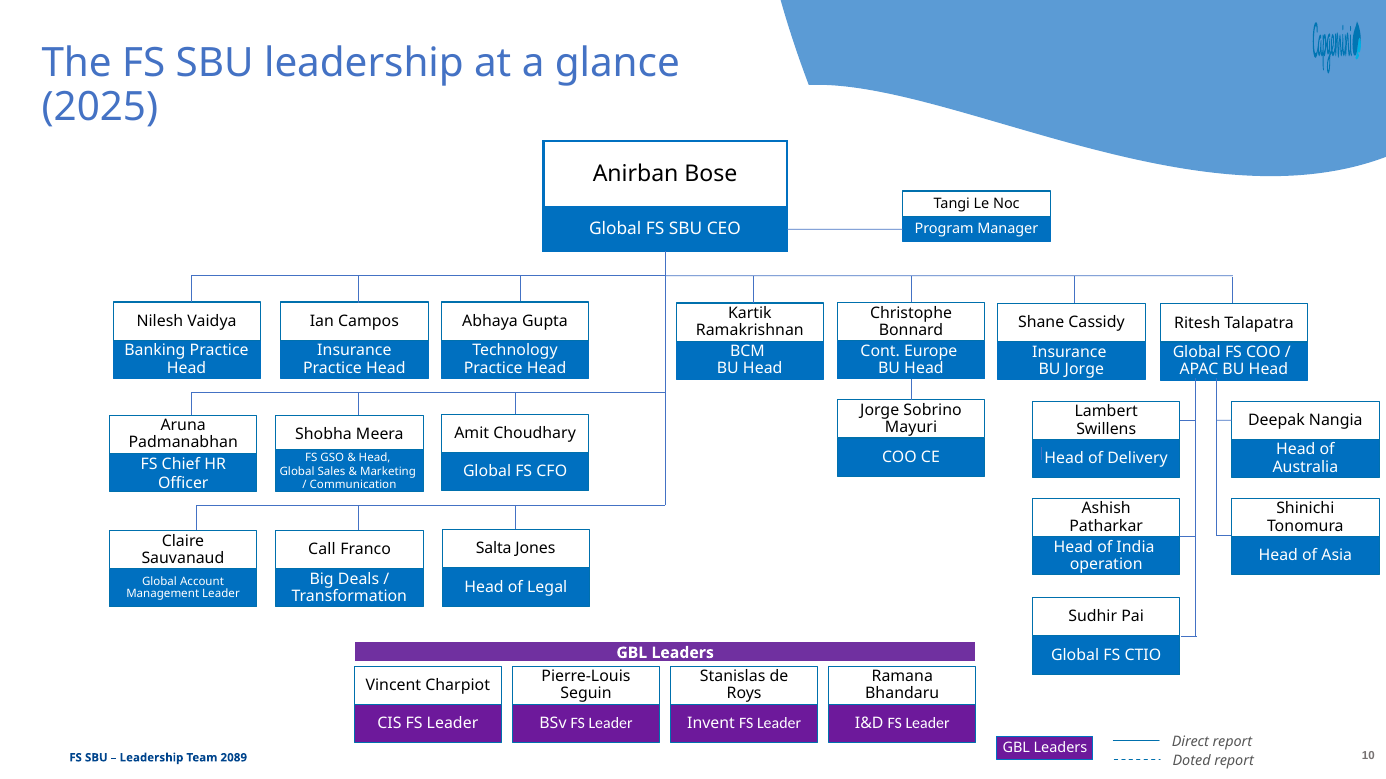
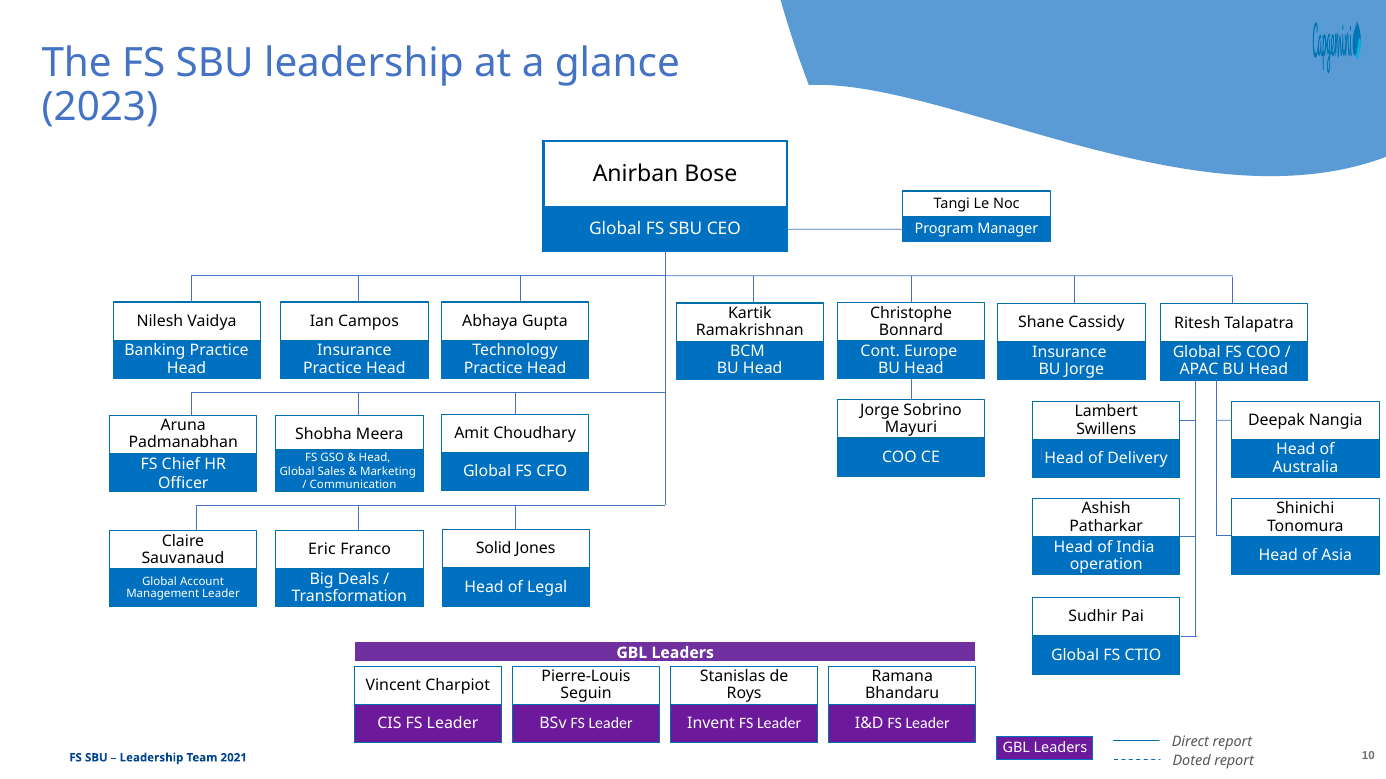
2025: 2025 -> 2023 (100, 107)
Salta: Salta -> Solid (494, 549)
Call: Call -> Eric (322, 550)
2089: 2089 -> 2021 (234, 758)
